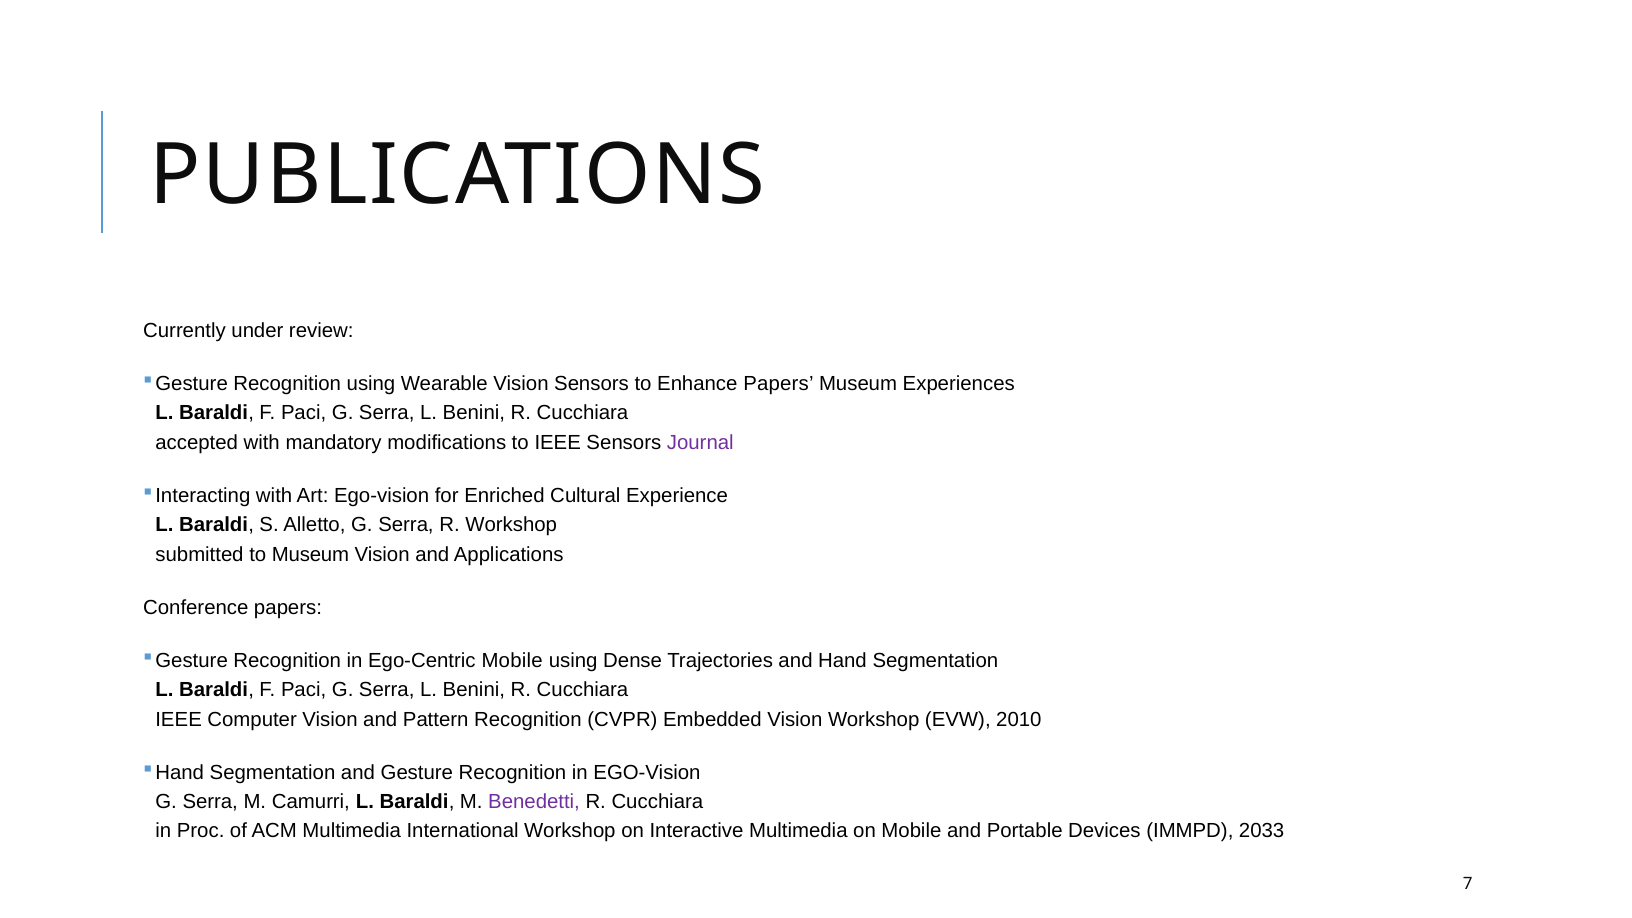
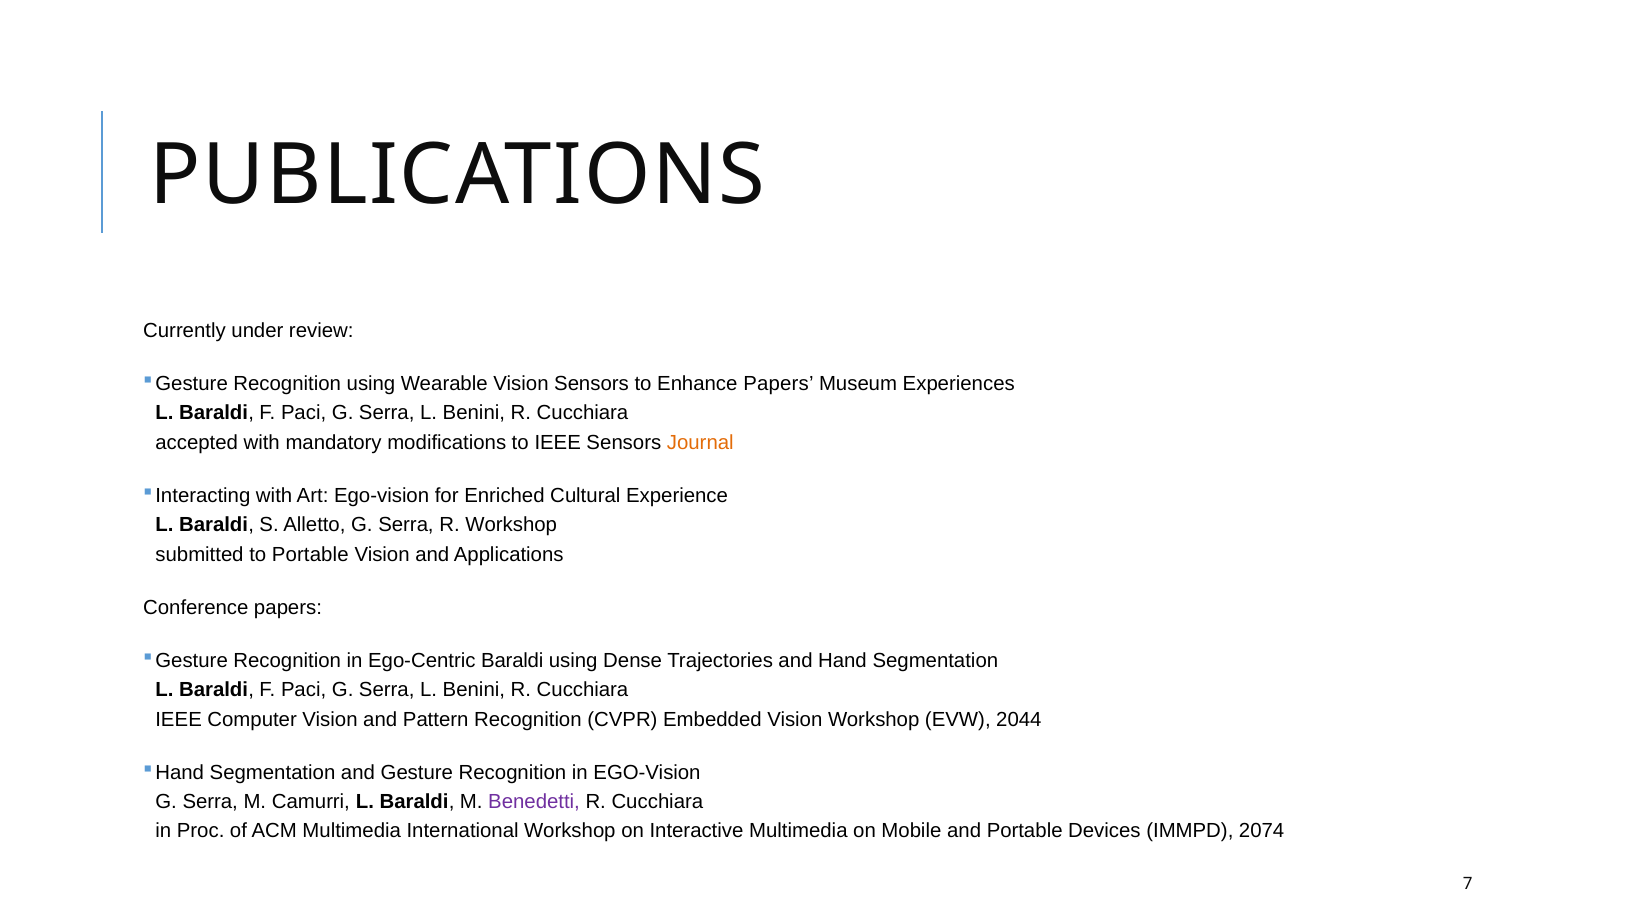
Journal colour: purple -> orange (700, 442)
to Museum: Museum -> Portable (310, 554)
Ego-Centric Mobile: Mobile -> Baraldi (512, 661)
2010: 2010 -> 2044 (1019, 719)
2033: 2033 -> 2074 (1262, 831)
